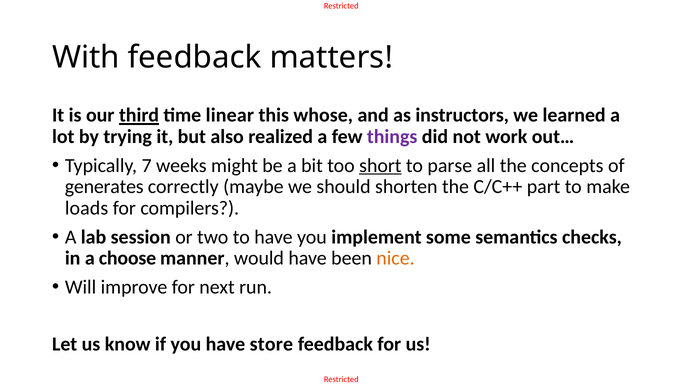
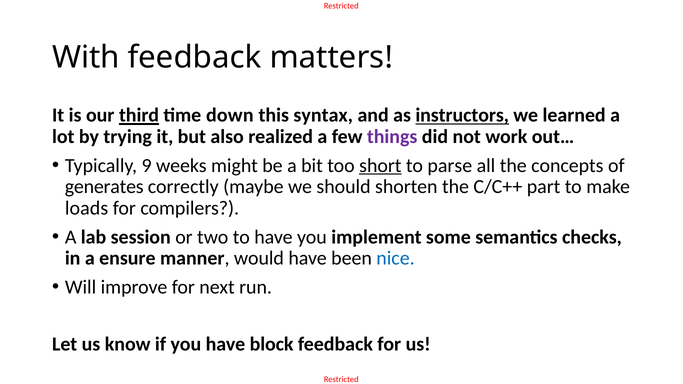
linear: linear -> down (230, 115)
whose: whose -> syntax (323, 115)
instructors underline: none -> present (462, 115)
7: 7 -> 9 (147, 166)
choose: choose -> ensure (127, 259)
nice colour: orange -> blue (396, 259)
store: store -> block (272, 344)
